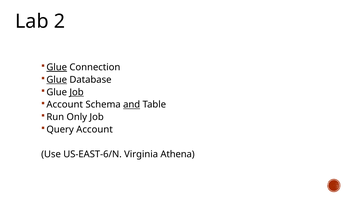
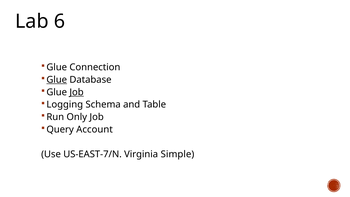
2: 2 -> 6 (59, 21)
Glue underline: present -> none (57, 67)
Account: Account -> Logging (65, 105)
and underline: present -> none (132, 105)
US-EAST-6/N: US-EAST-6/N -> US-EAST-7/N (93, 154)
Athena: Athena -> Simple (177, 154)
